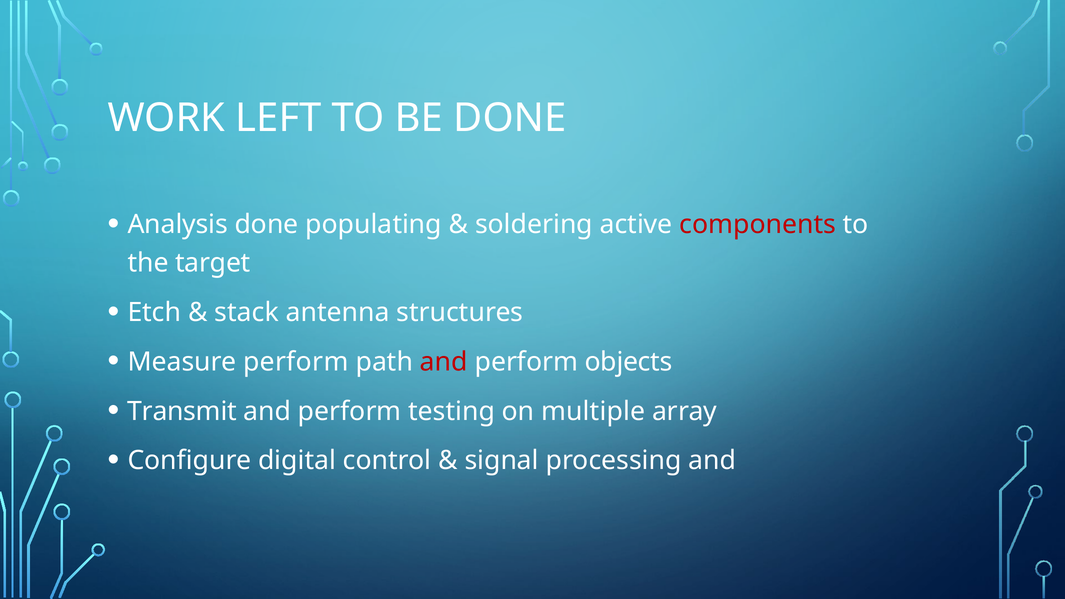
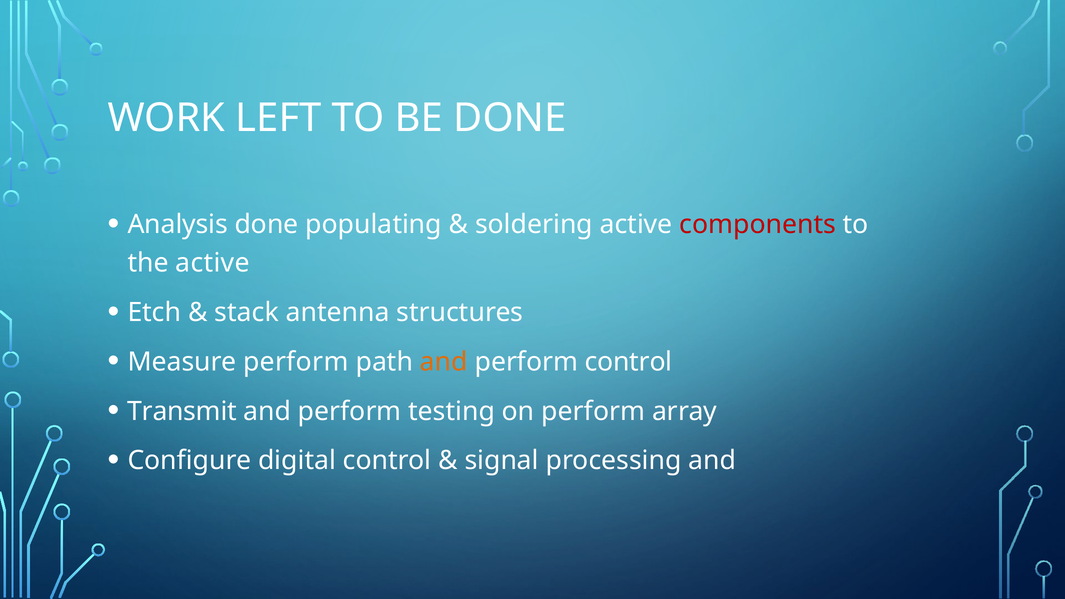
the target: target -> active (213, 263)
and colour: red -> orange (444, 362)
perform objects: objects -> control (629, 362)
on multiple: multiple -> perform (593, 411)
